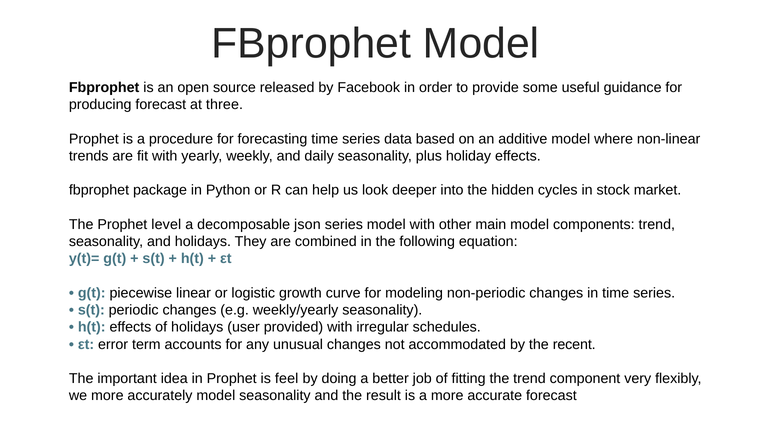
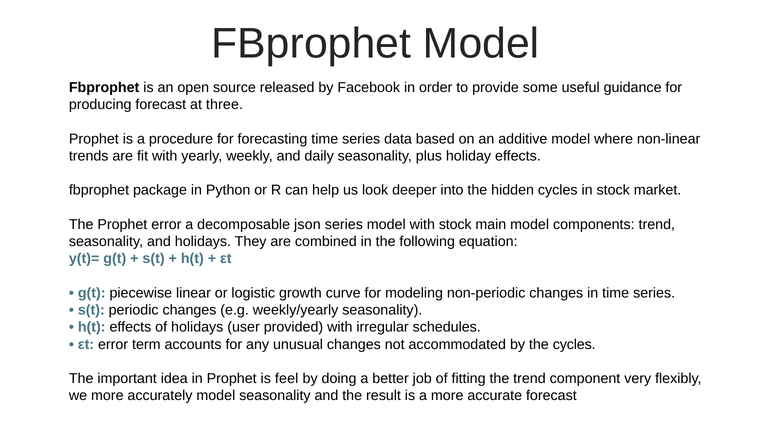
Prophet level: level -> error (166, 225)
with other: other -> stock (455, 225)
the recent: recent -> cycles (574, 344)
